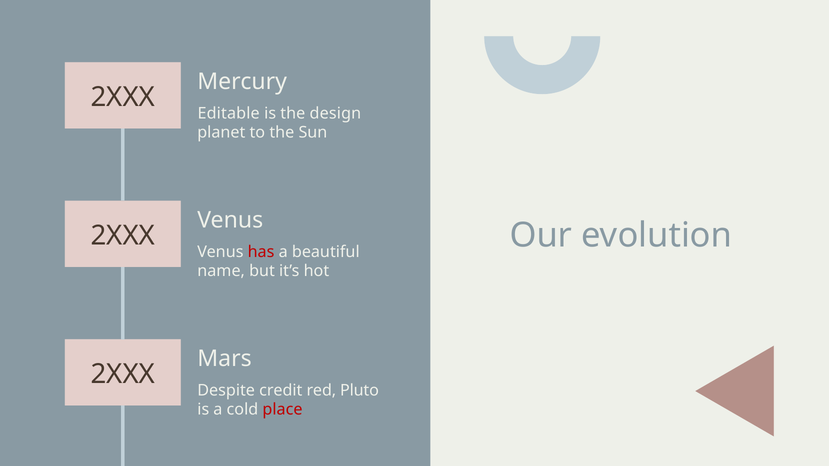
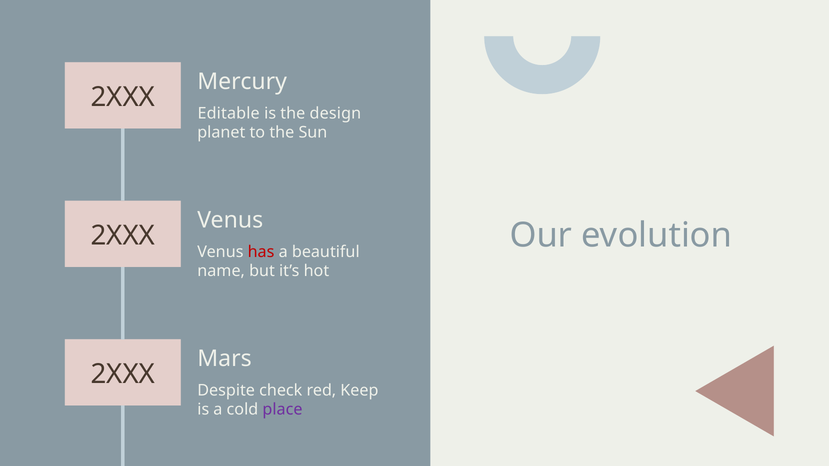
credit: credit -> check (281, 390)
Pluto: Pluto -> Keep (359, 390)
place colour: red -> purple (282, 410)
